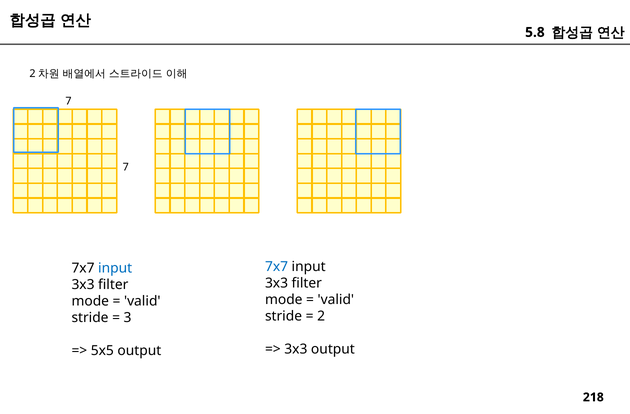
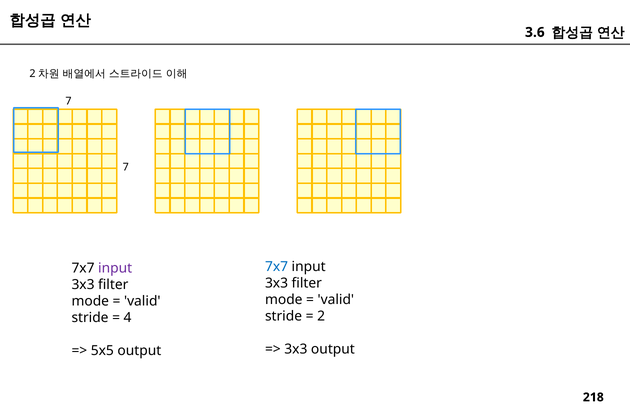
5.8: 5.8 -> 3.6 (535, 32)
input colour: blue -> purple (115, 268)
3: 3 -> 4 (128, 317)
